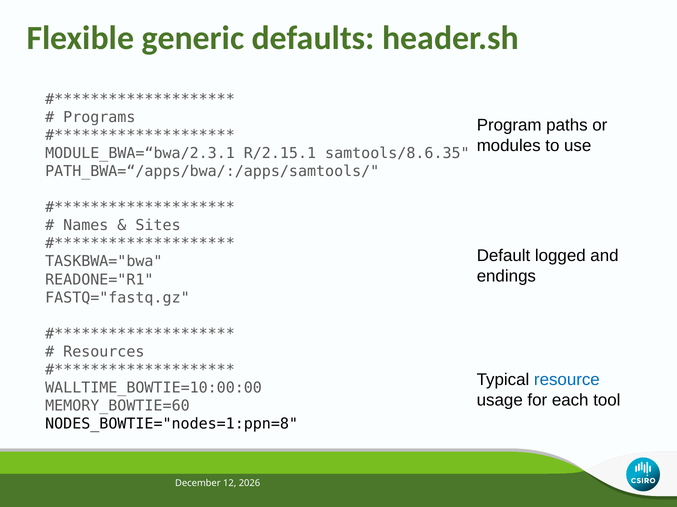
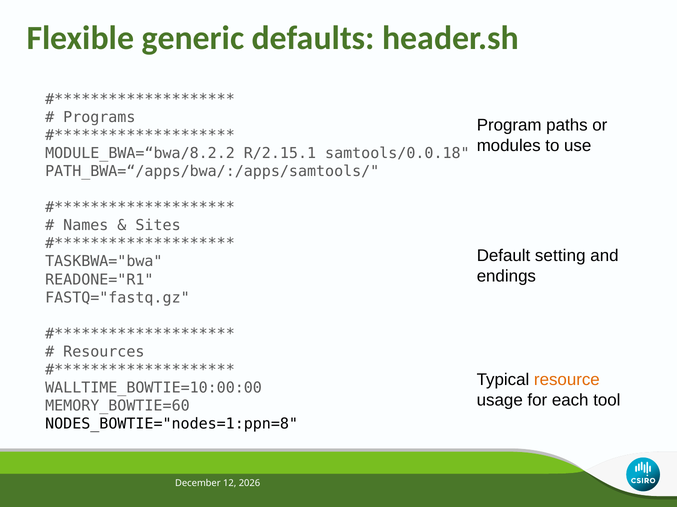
MODULE_BWA=“bwa/2.3.1: MODULE_BWA=“bwa/2.3.1 -> MODULE_BWA=“bwa/8.2.2 (140, 154)
samtools/8.6.35: samtools/8.6.35 -> samtools/0.0.18 (397, 154)
logged: logged -> setting (560, 256)
resource colour: blue -> orange (567, 380)
